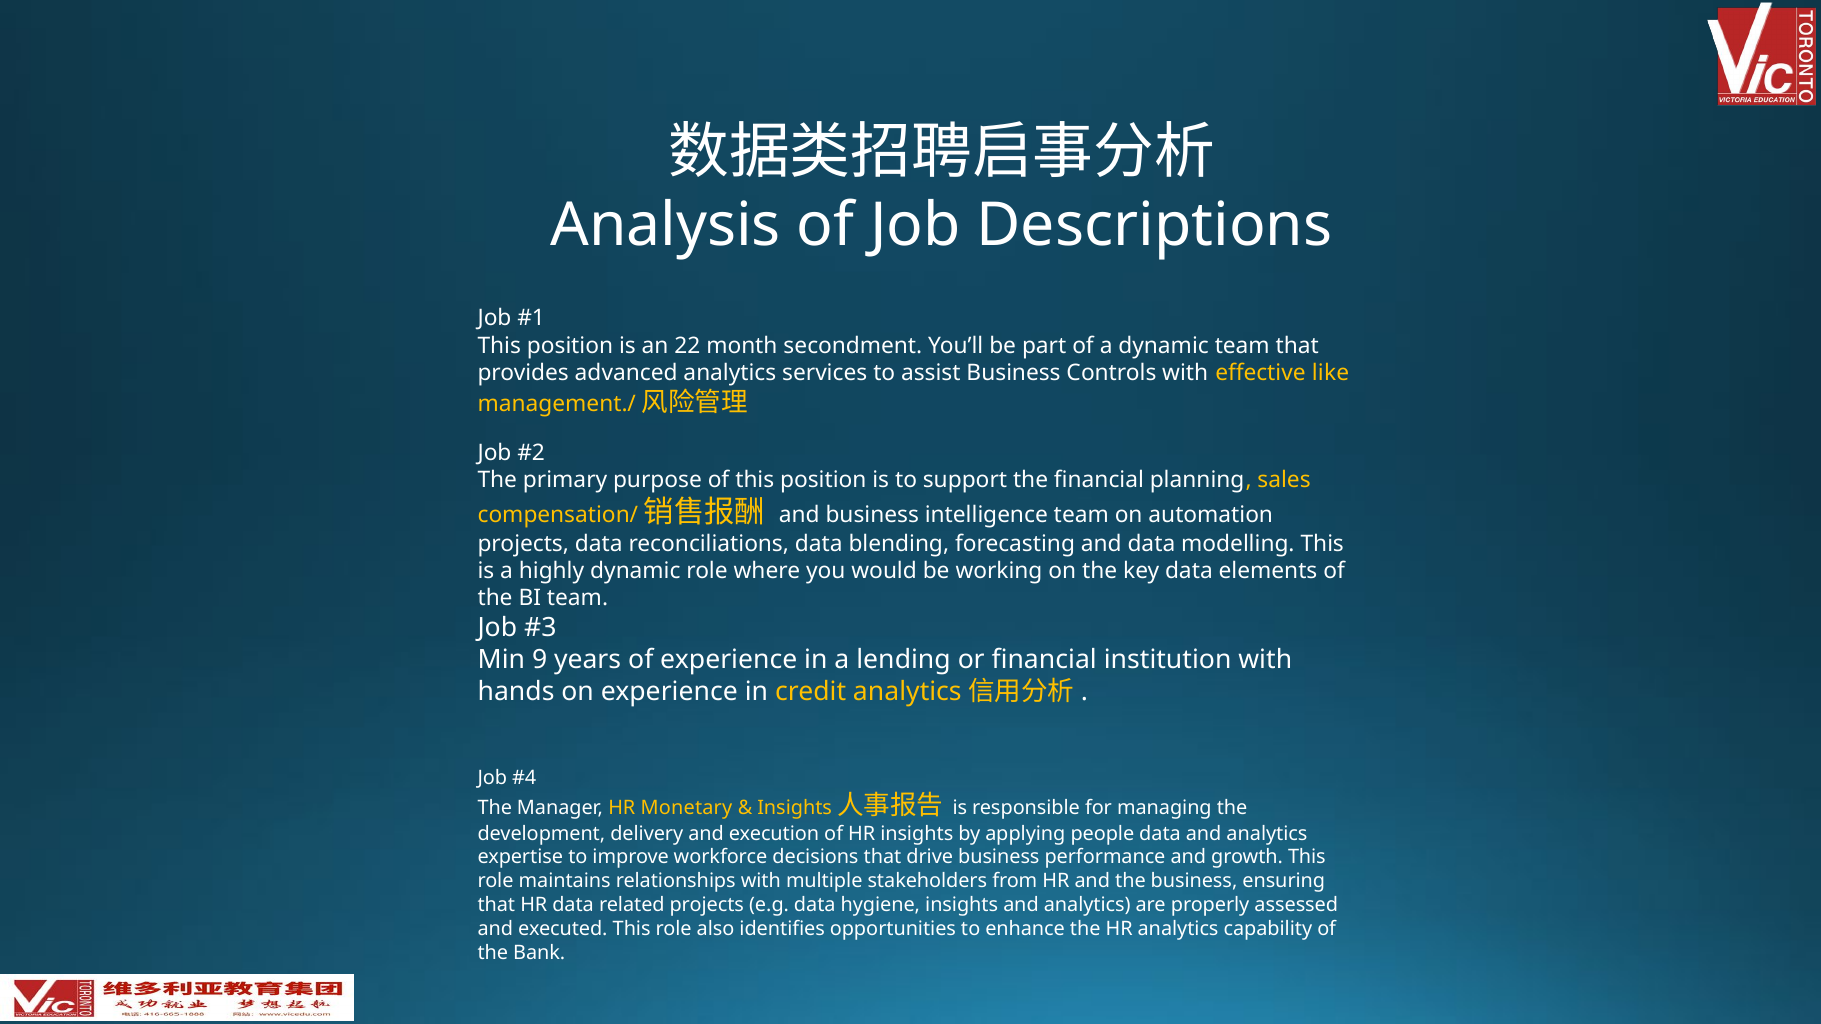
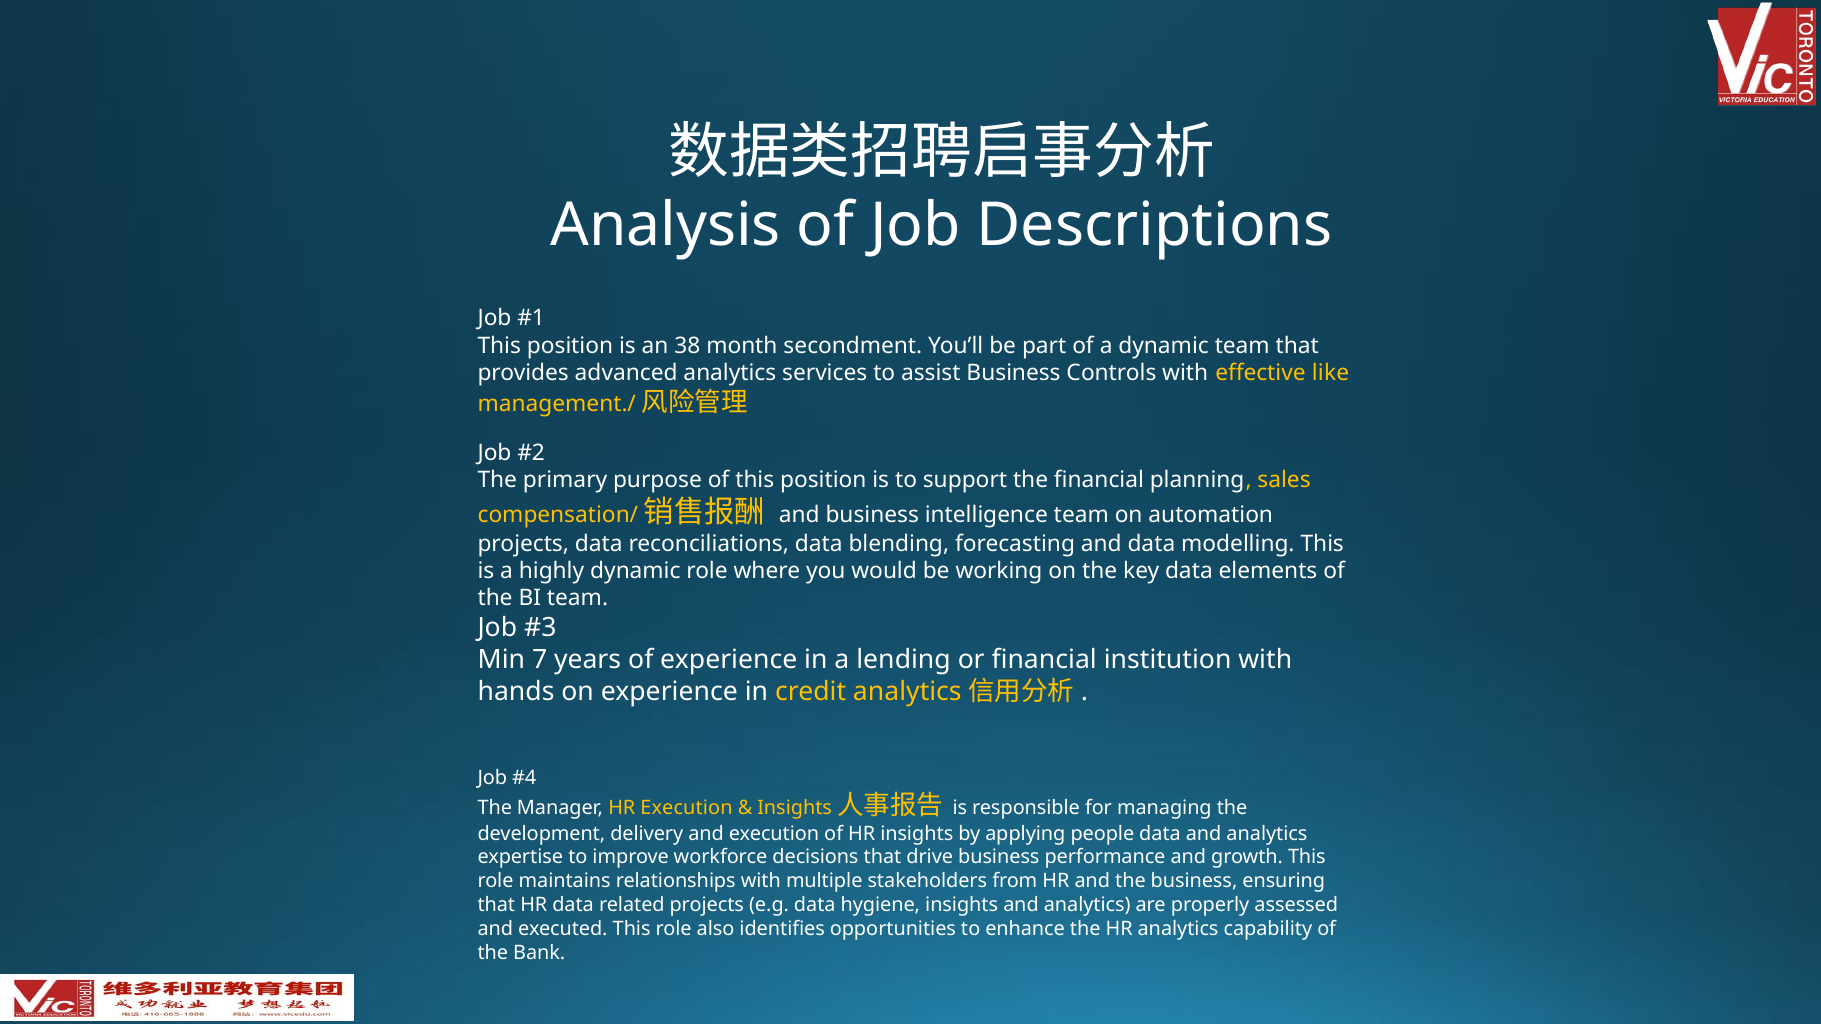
22: 22 -> 38 (687, 346)
9: 9 -> 7 (540, 660)
HR Monetary: Monetary -> Execution (686, 809)
